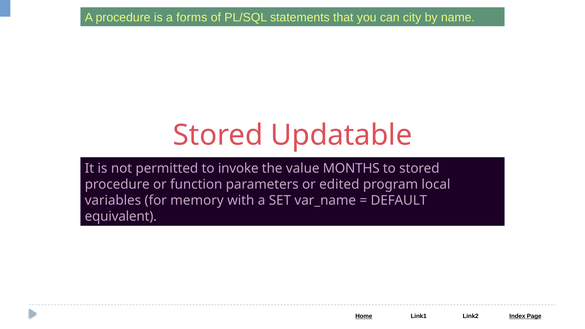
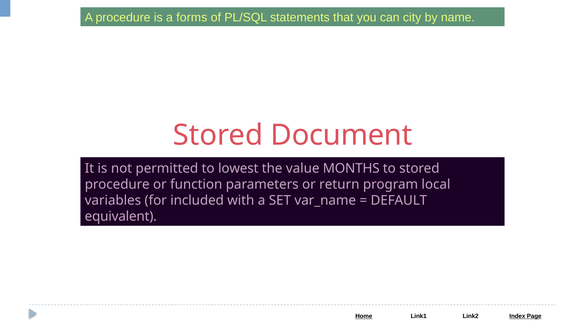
Updatable: Updatable -> Document (341, 135)
invoke: invoke -> lowest (238, 168)
edited: edited -> return (339, 184)
memory: memory -> included (197, 201)
